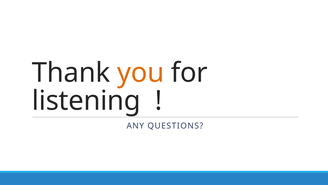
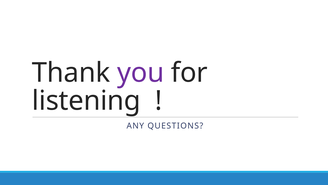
you colour: orange -> purple (141, 73)
